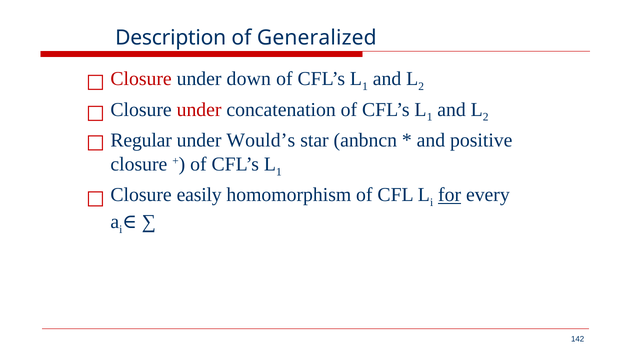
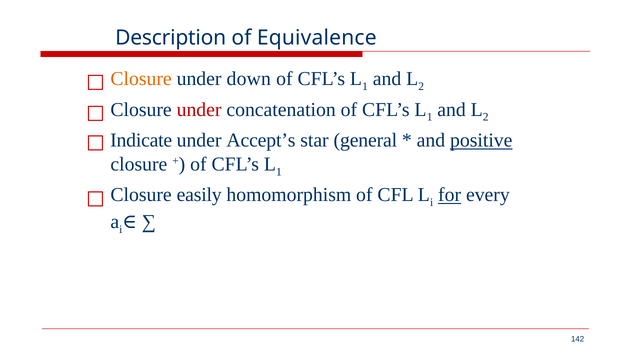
Generalized: Generalized -> Equivalence (317, 38)
Closure colour: red -> orange (141, 79)
Regular: Regular -> Indicate (141, 140)
Would’s: Would’s -> Accept’s (261, 140)
anbncn: anbncn -> general (365, 140)
positive underline: none -> present (481, 140)
